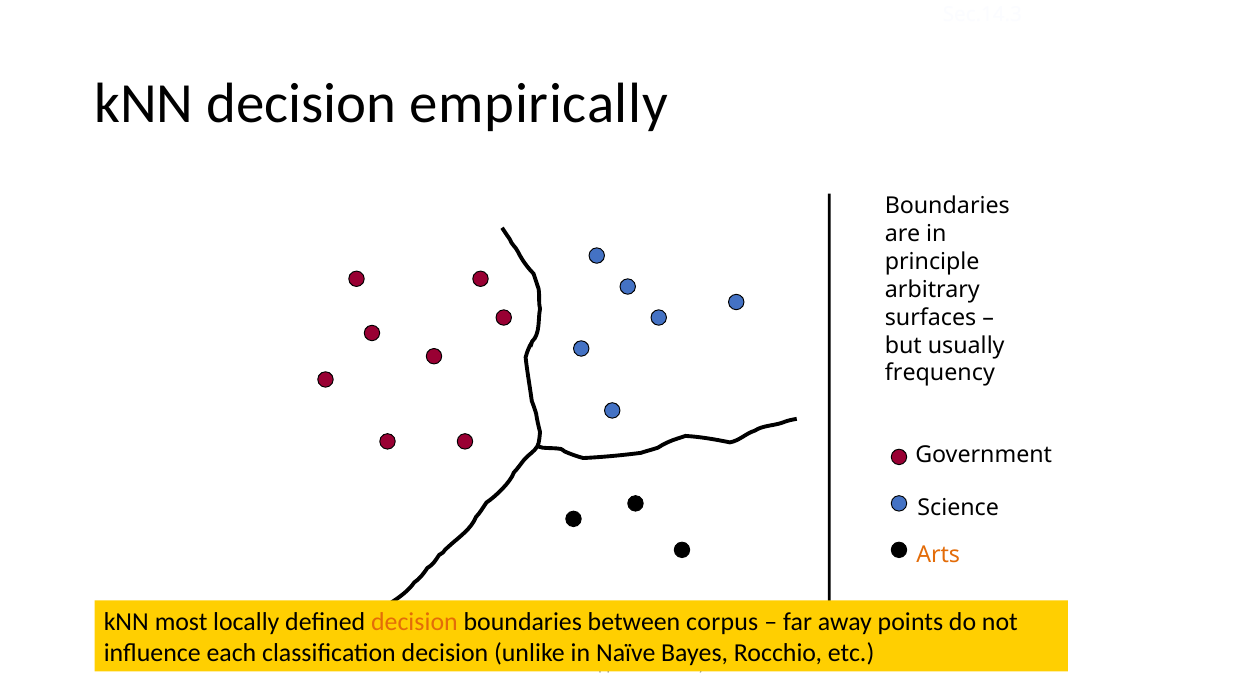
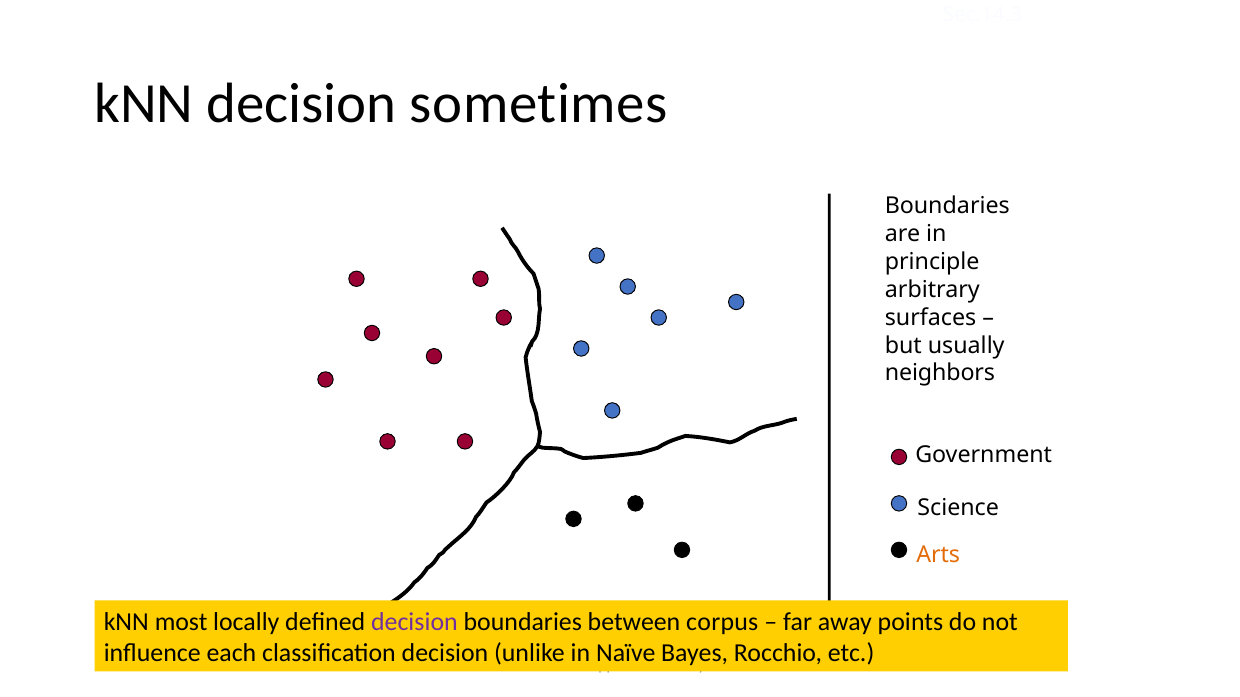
empirically: empirically -> sometimes (539, 104)
frequency: frequency -> neighbors (940, 374)
decision colour: orange -> purple (414, 623)
